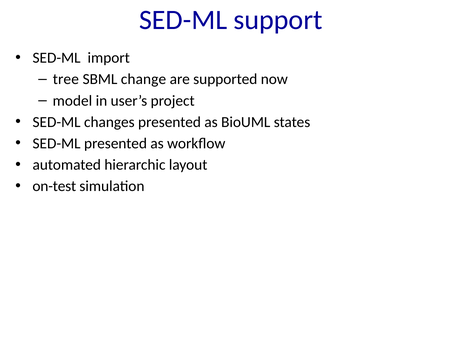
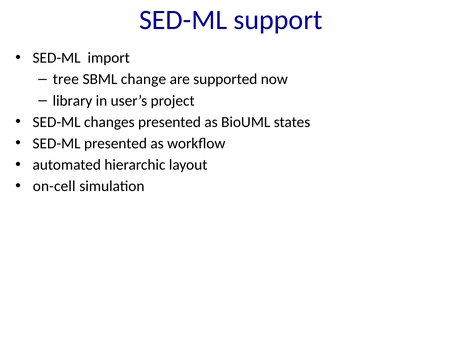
model: model -> library (72, 101)
on-test: on-test -> on-cell (54, 186)
